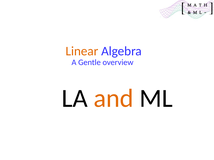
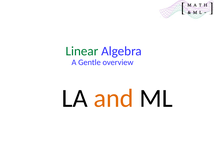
Linear colour: orange -> green (82, 51)
